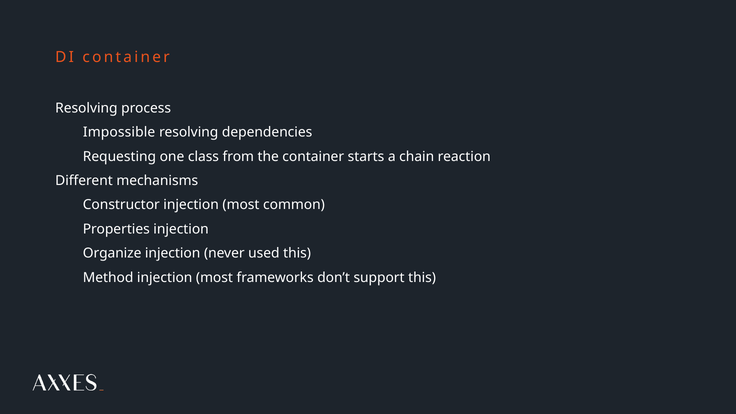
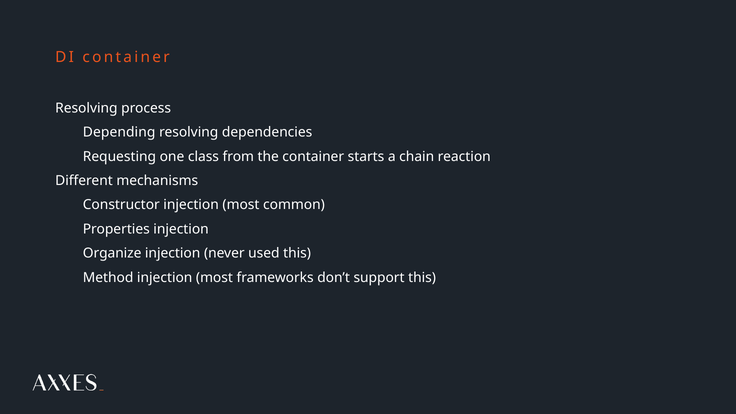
Impossible: Impossible -> Depending (119, 132)
